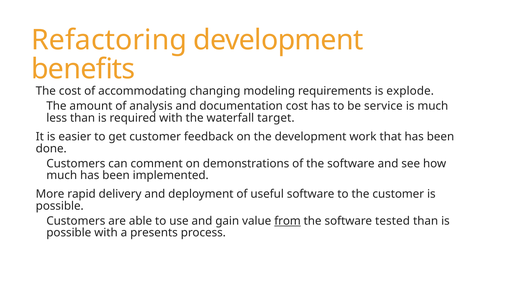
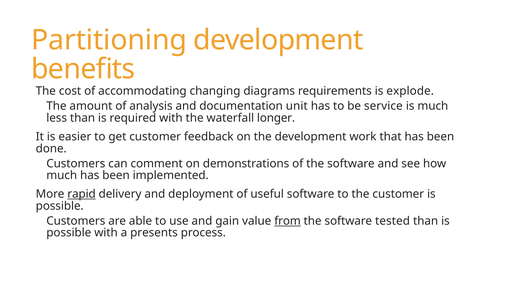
Refactoring: Refactoring -> Partitioning (109, 40)
modeling: modeling -> diagrams (269, 91)
documentation cost: cost -> unit (297, 106)
target: target -> longer (276, 118)
rapid underline: none -> present (82, 194)
